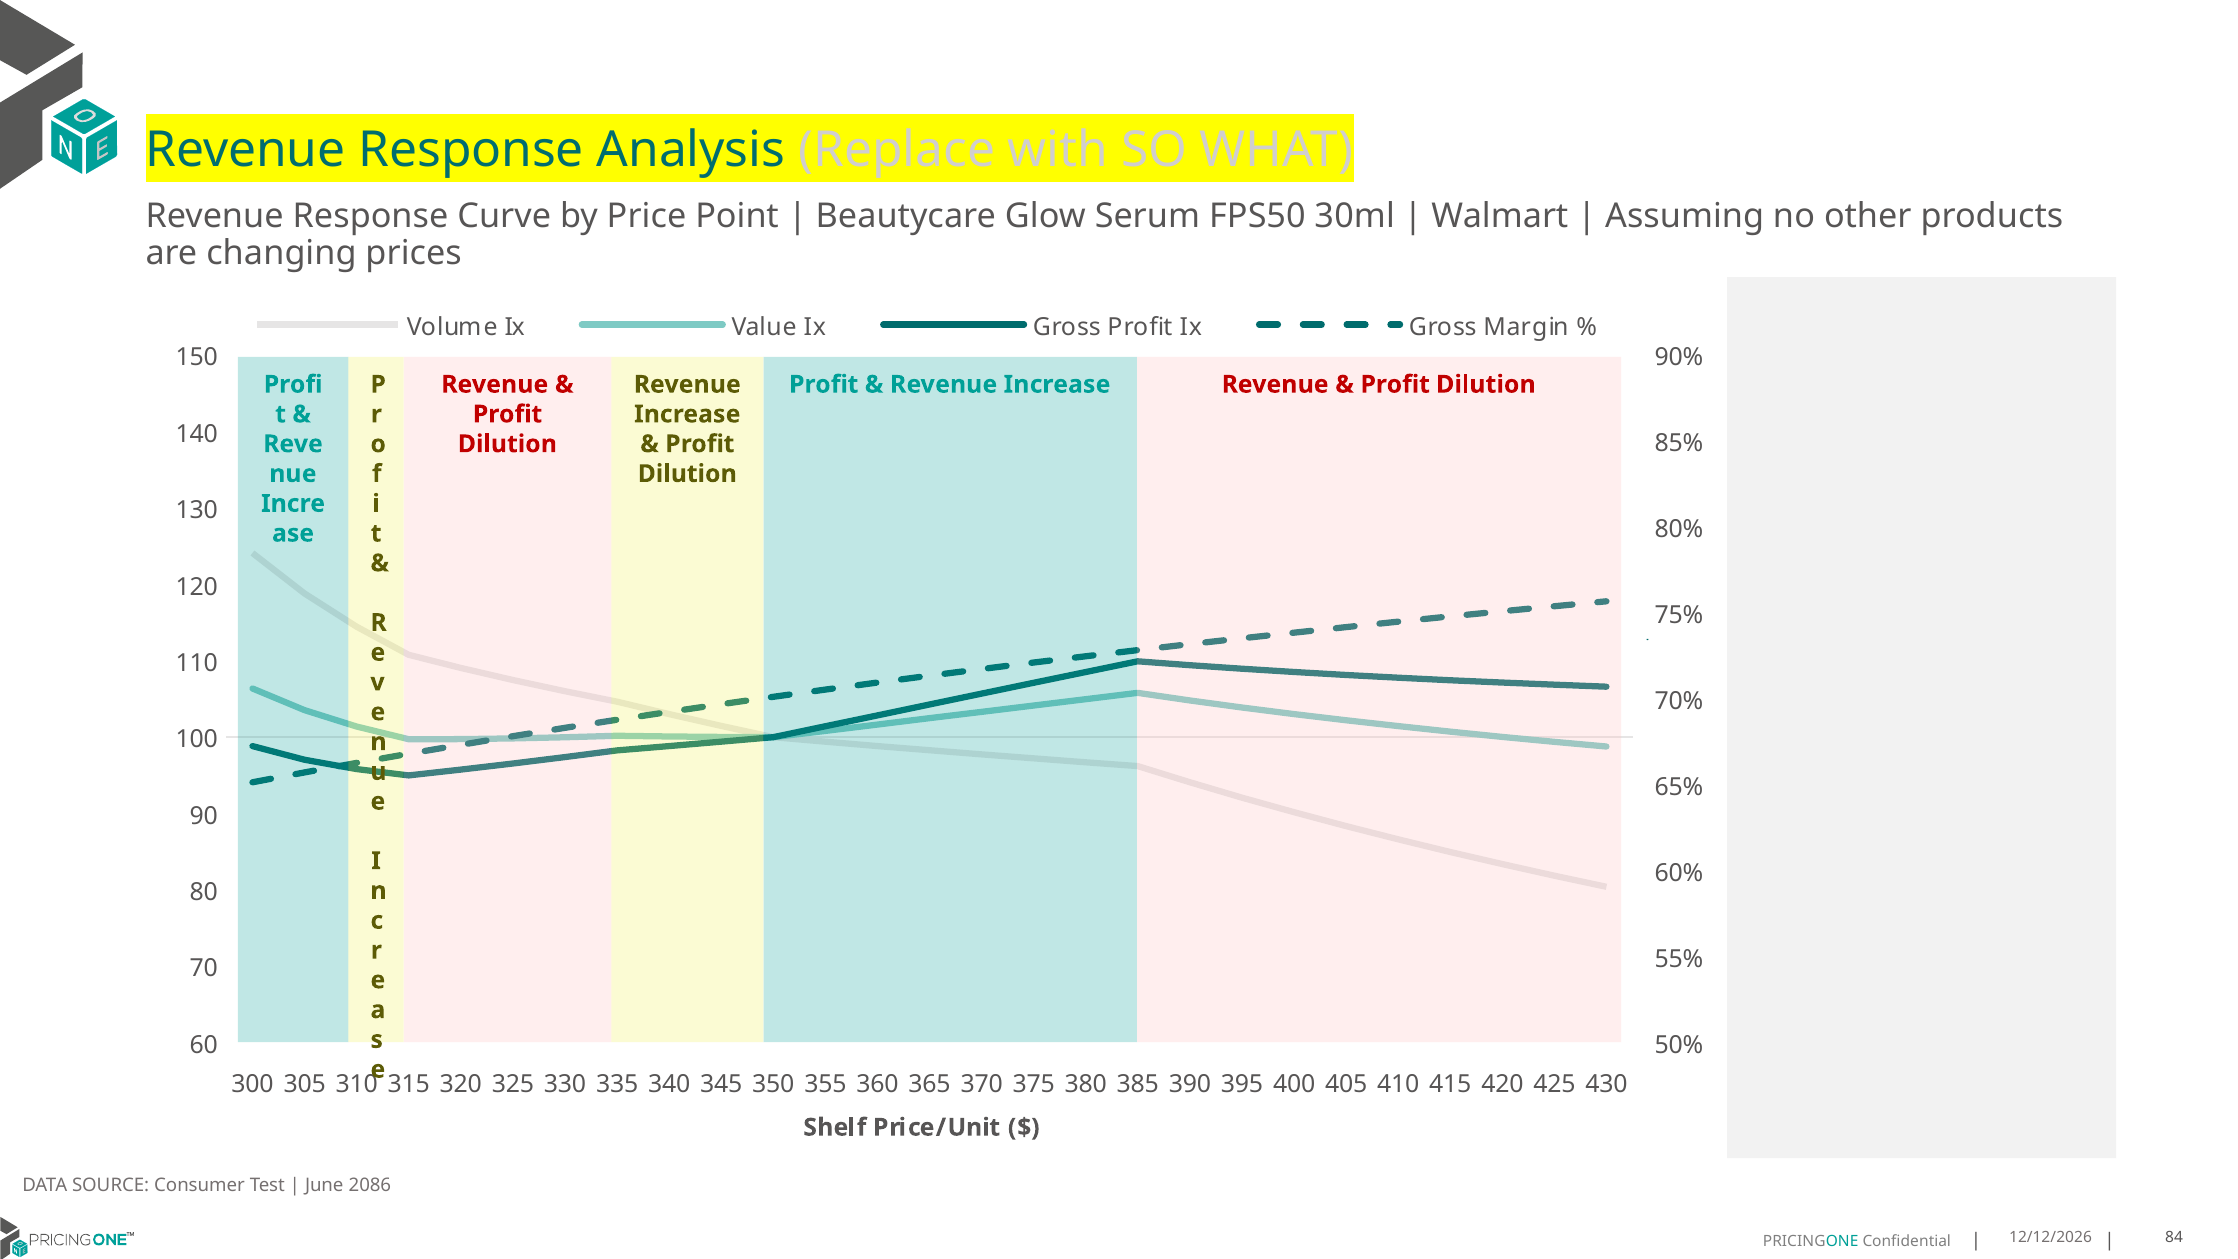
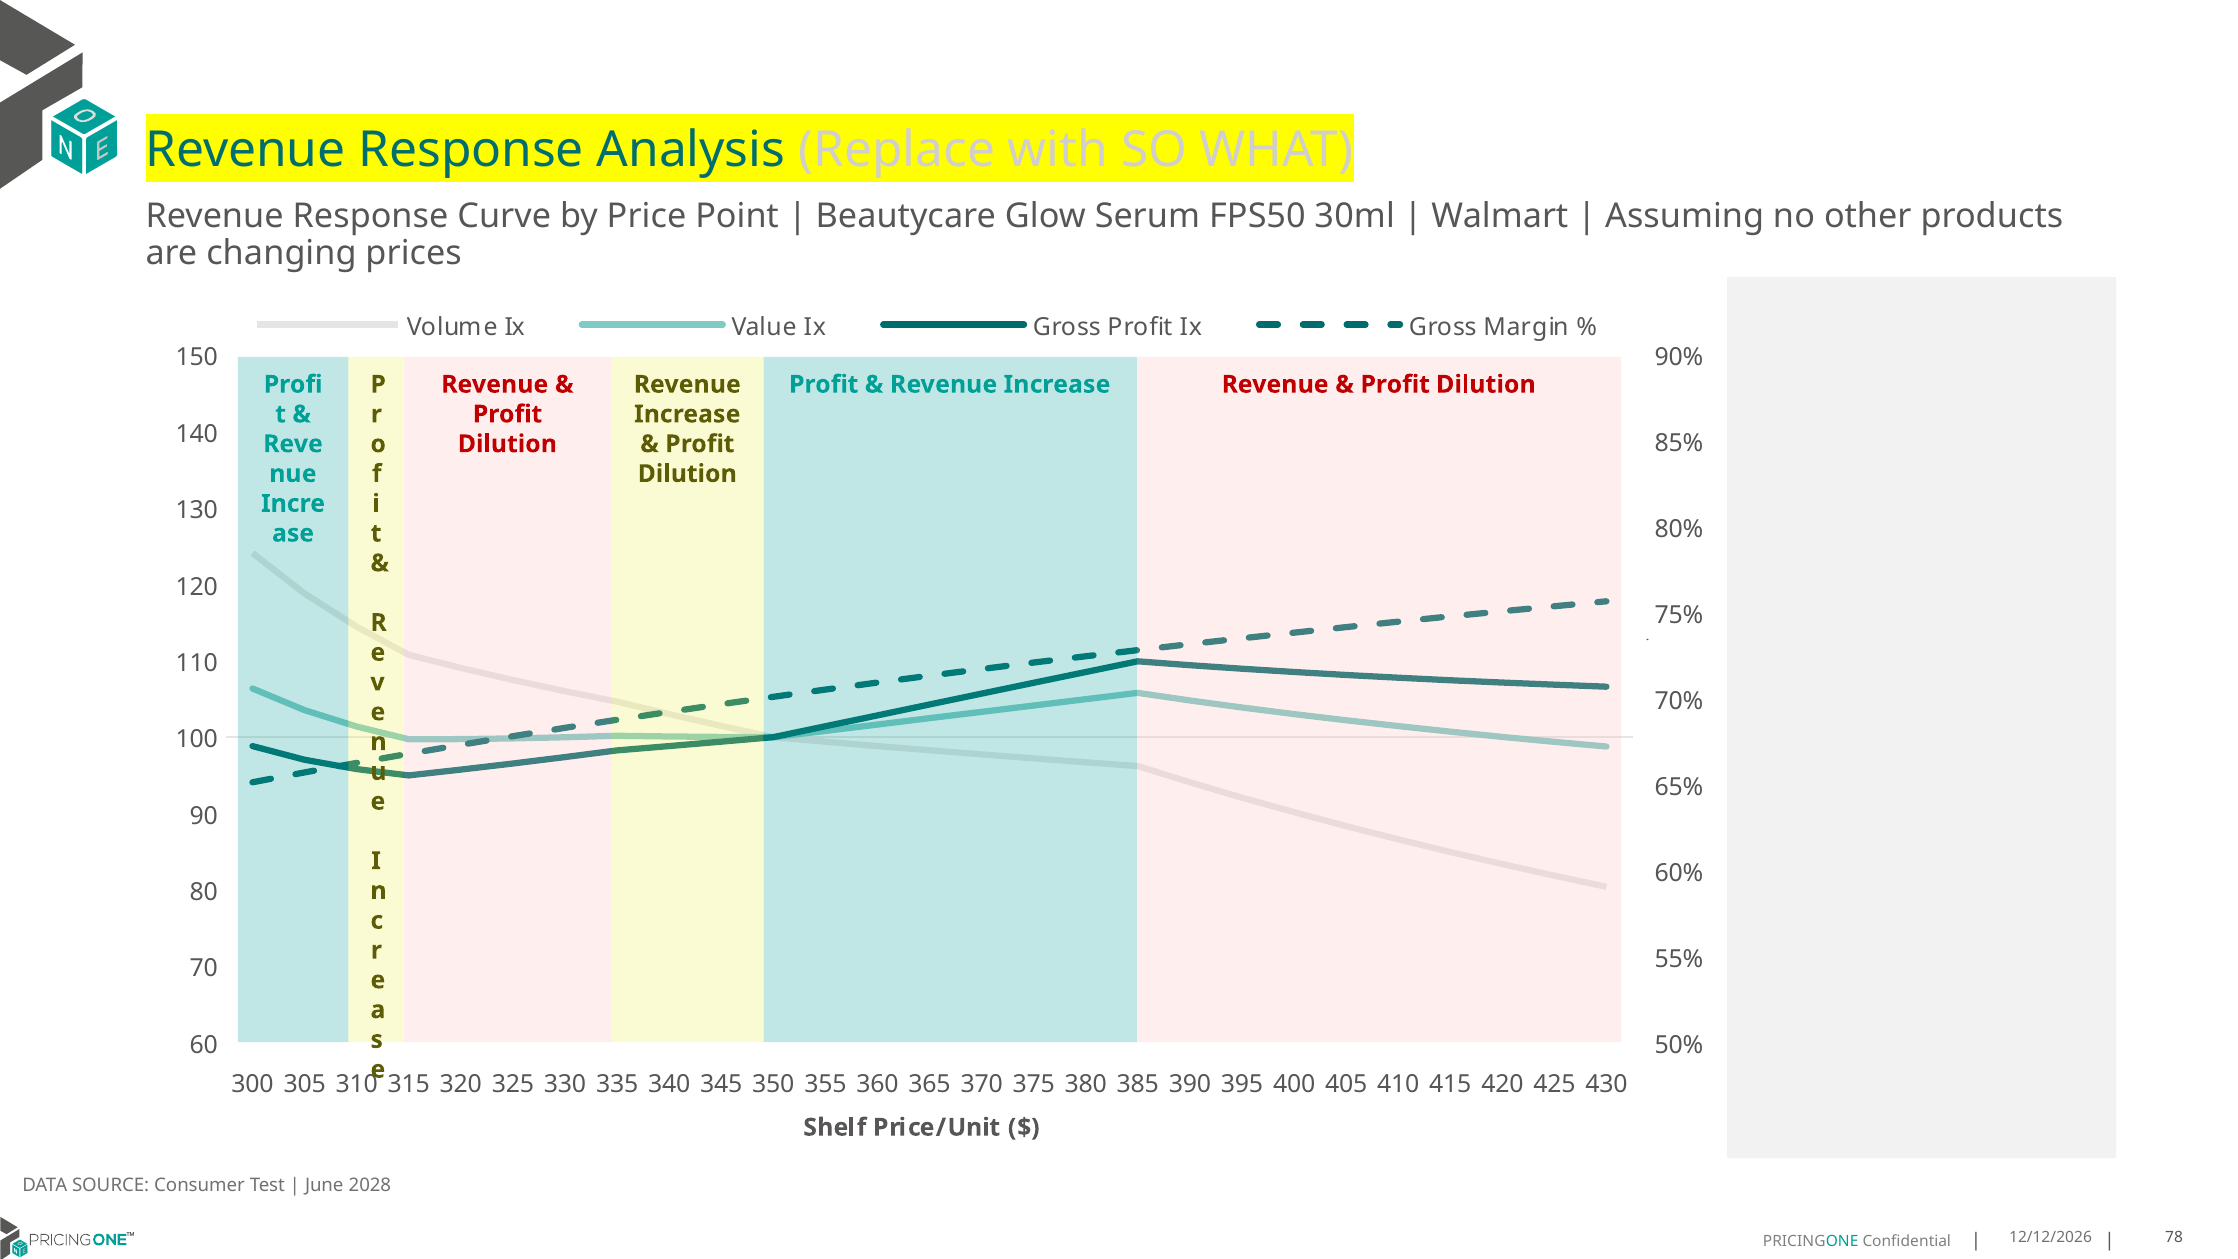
2086: 2086 -> 2028 (370, 1186)
84: 84 -> 78 (2174, 1238)
